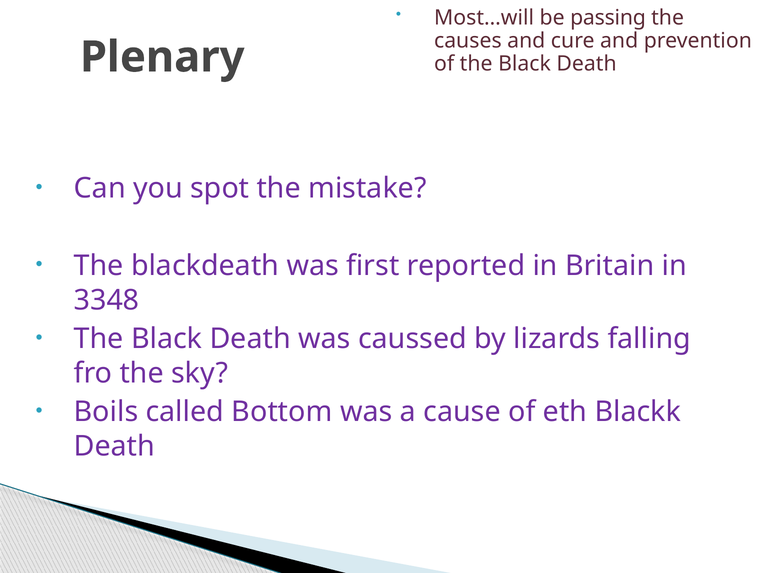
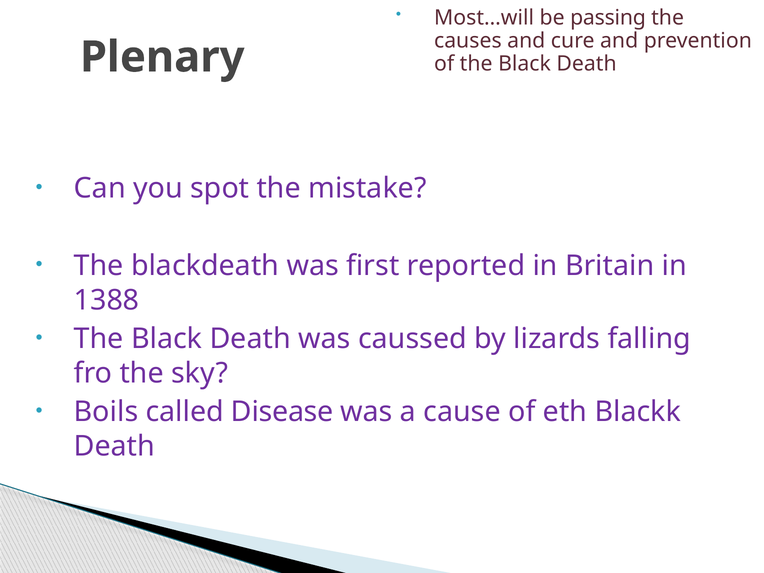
3348: 3348 -> 1388 (107, 300)
Bottom: Bottom -> Disease (282, 412)
